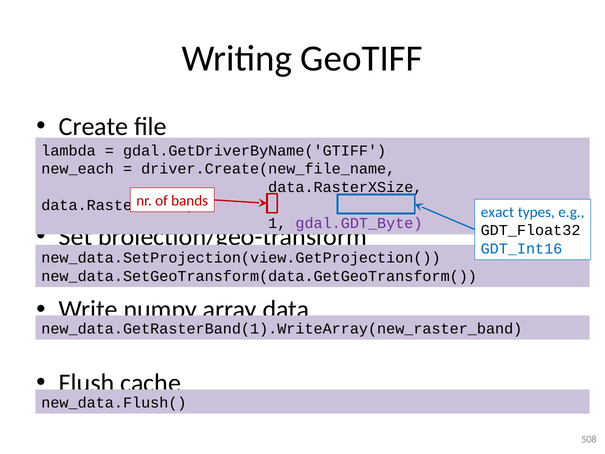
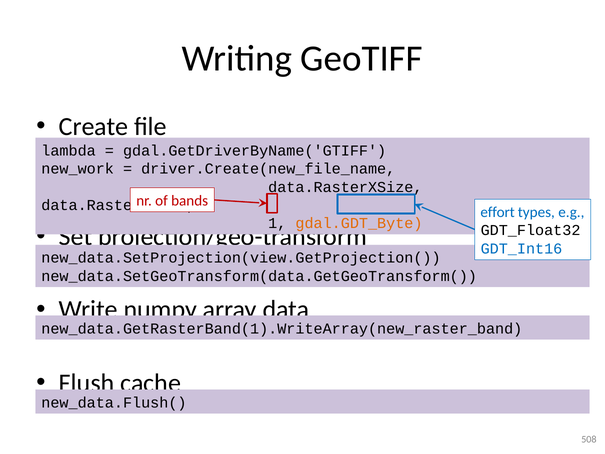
new_each: new_each -> new_work (78, 169)
exact: exact -> effort (498, 212)
gdal.GDT_Byte colour: purple -> orange (359, 223)
